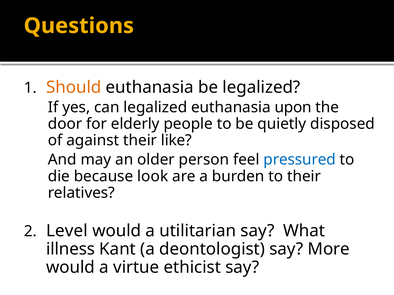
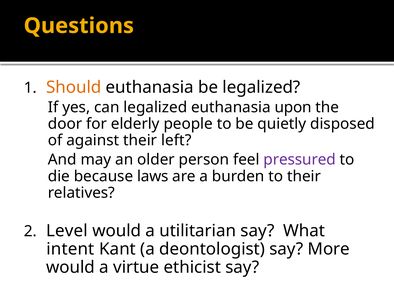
like: like -> left (176, 141)
pressured colour: blue -> purple (300, 160)
look: look -> laws (153, 177)
illness: illness -> intent (70, 249)
